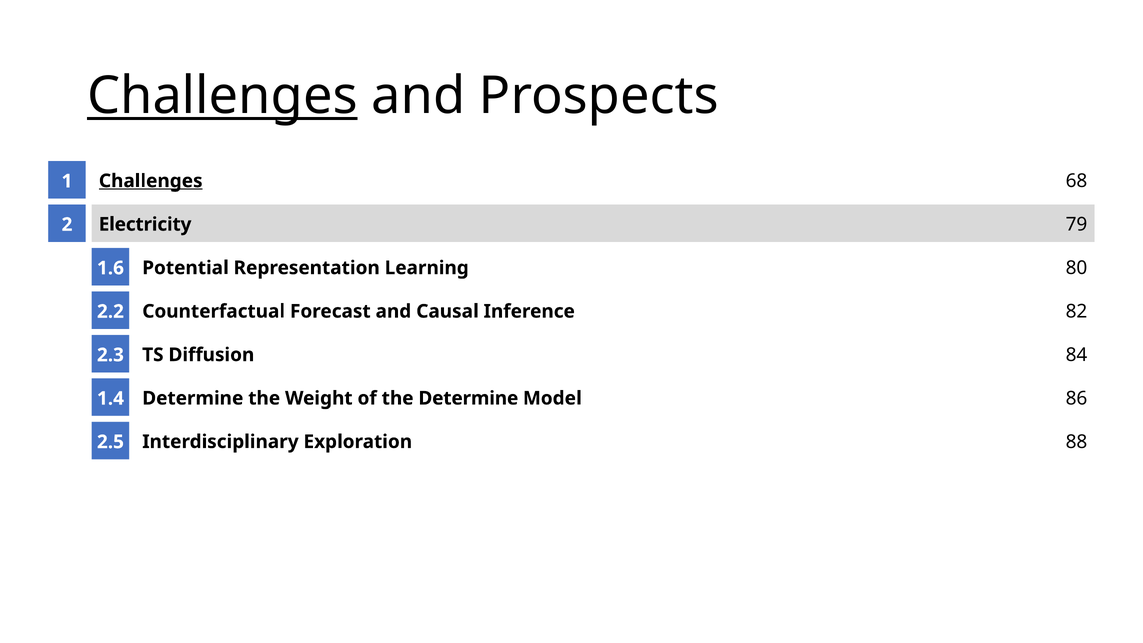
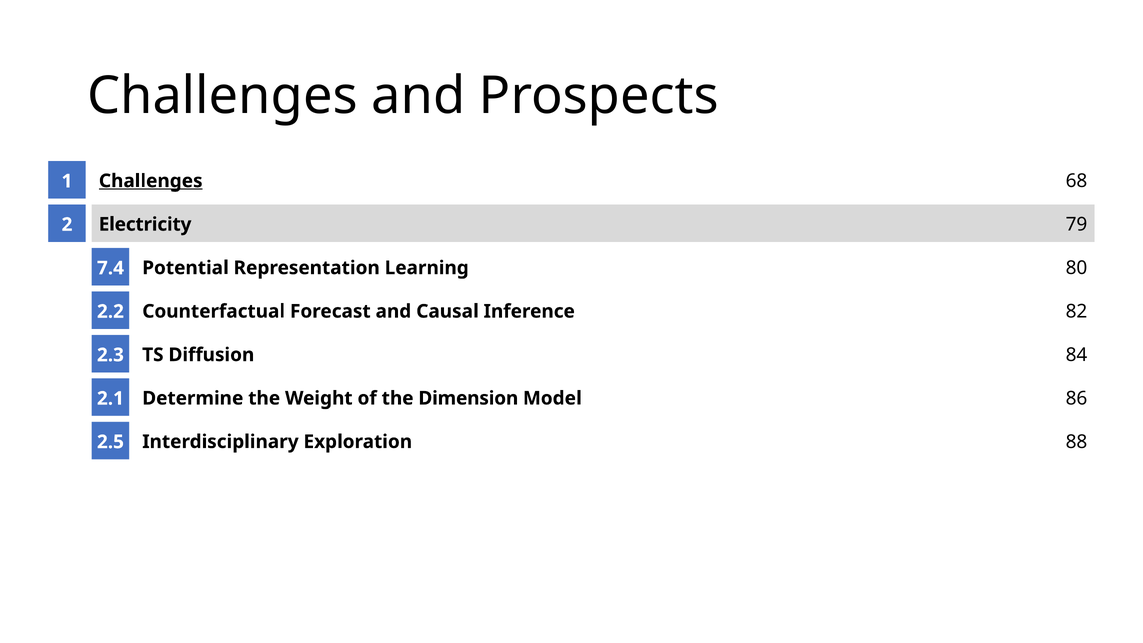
Challenges underline: present -> none (222, 96)
1.6: 1.6 -> 7.4 (110, 268)
the Determine: Determine -> Dimension (468, 398)
1.4: 1.4 -> 2.1 (110, 398)
